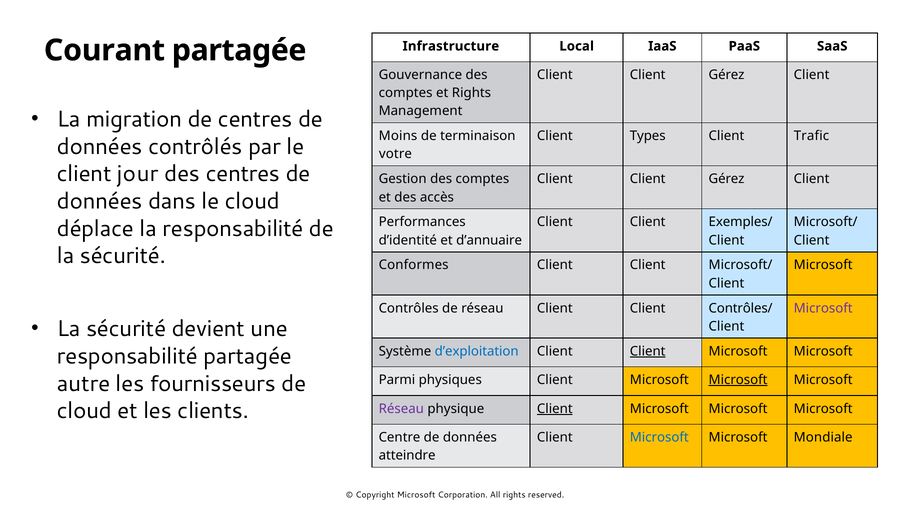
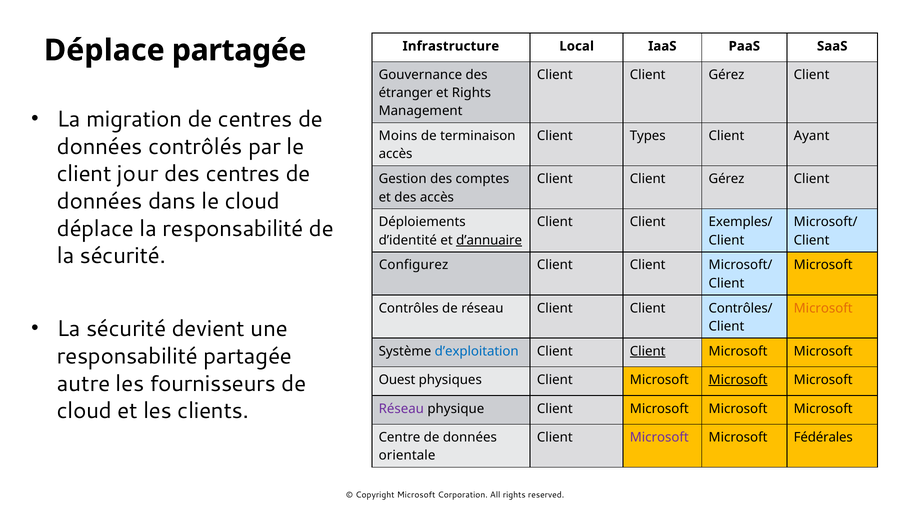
Courant: Courant -> Déplace (104, 50)
comptes: comptes -> étranger (406, 93)
Trafic: Trafic -> Ayant (812, 136)
votre: votre -> accès (396, 154)
Performances: Performances -> Déploiements (422, 222)
d’annuaire underline: none -> present (489, 240)
Conformes: Conformes -> Configurez (414, 265)
Microsoft colour: purple -> orange (823, 308)
Parmi: Parmi -> Ouest (397, 380)
Client underline: present -> none (555, 409)
Microsoft colour: blue -> purple (659, 437)
Mondiale: Mondiale -> Fédérales (823, 437)
atteindre: atteindre -> orientale (407, 455)
